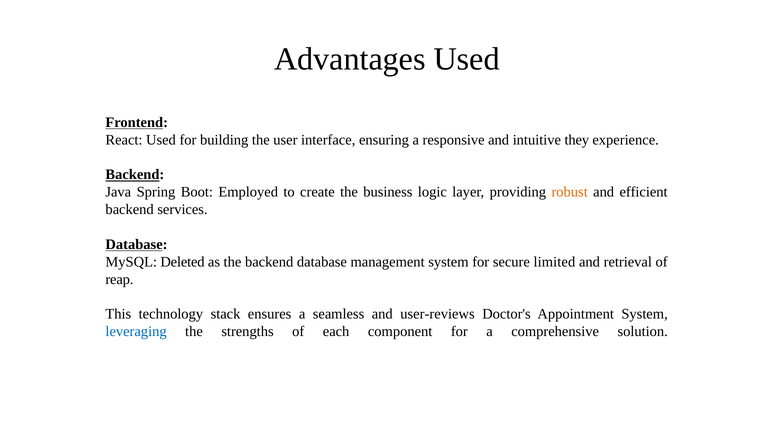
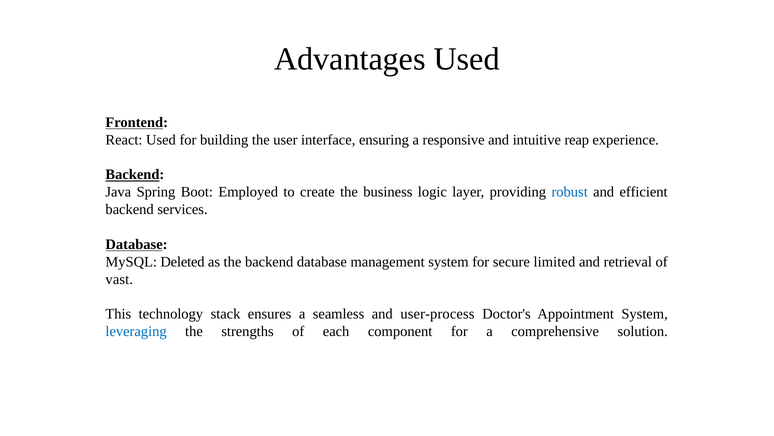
they: they -> reap (577, 140)
robust colour: orange -> blue (570, 192)
reap: reap -> vast (119, 279)
user-reviews: user-reviews -> user-process (437, 314)
